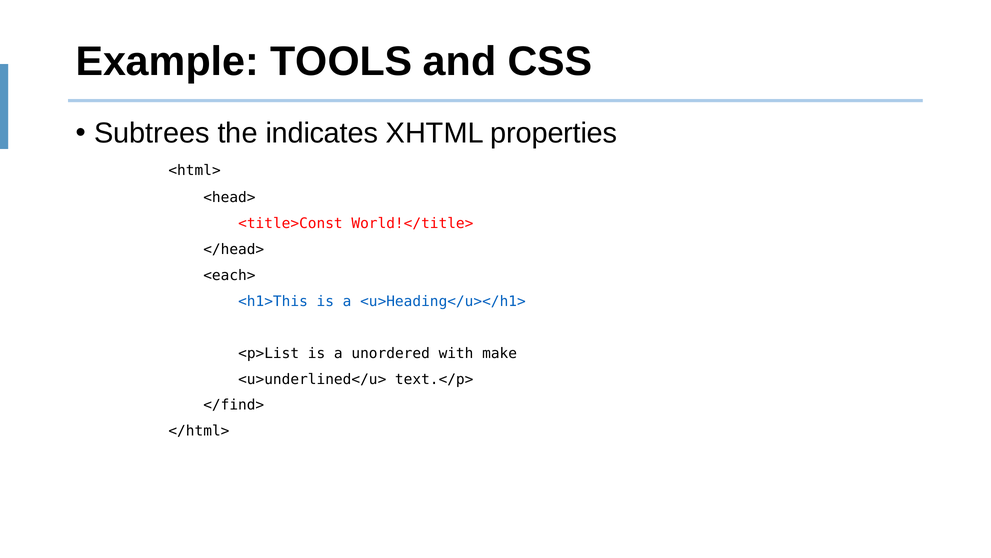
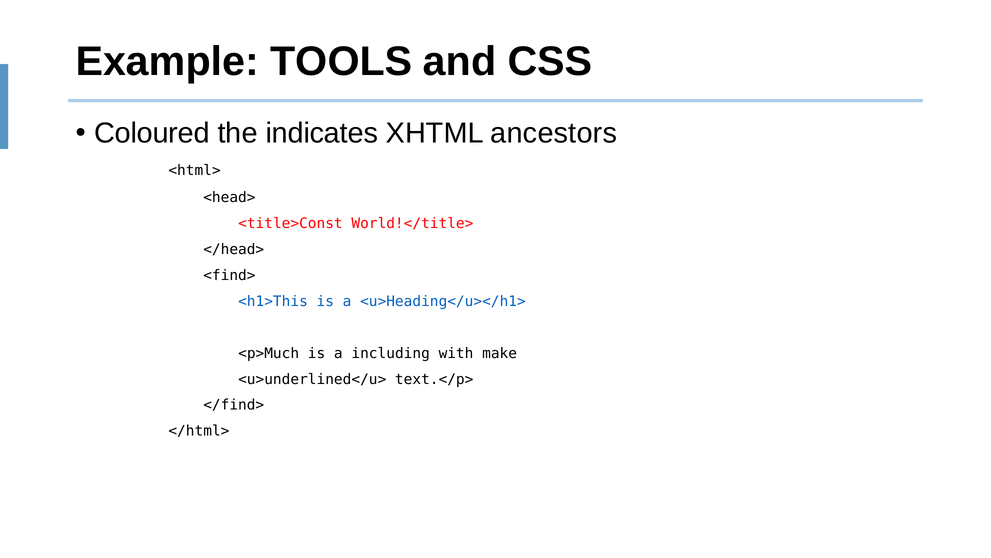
Subtrees: Subtrees -> Coloured (152, 133)
properties: properties -> ancestors (554, 133)
<each>: <each> -> <find> (229, 275)
<p>List: <p>List -> <p>Much (269, 353)
unordered: unordered -> including (391, 353)
